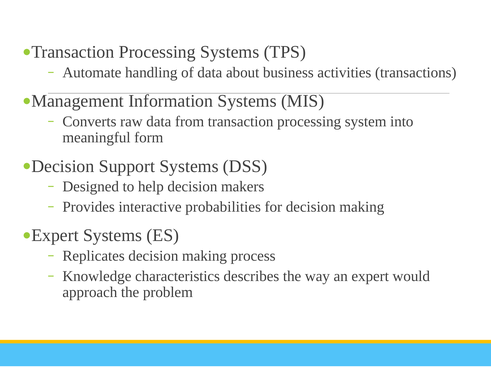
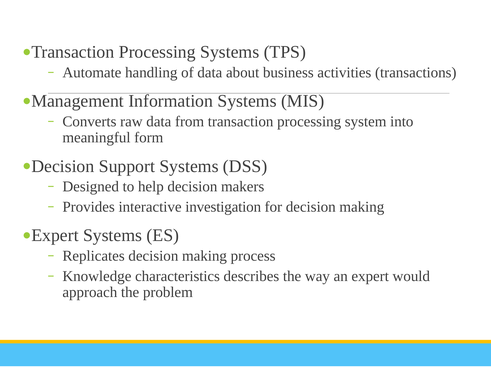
probabilities: probabilities -> investigation (223, 207)
